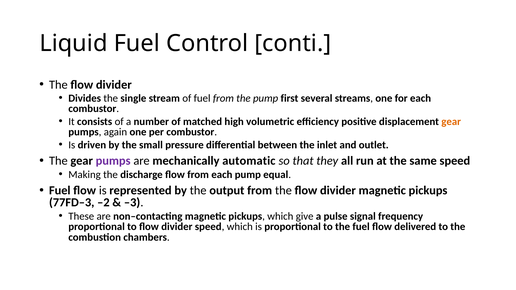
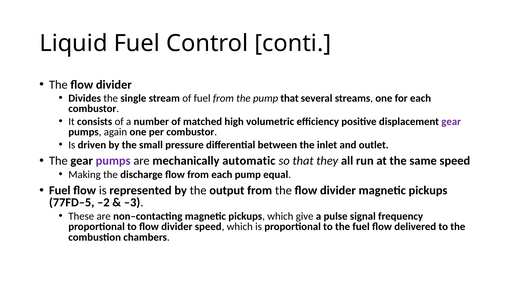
pump first: first -> that (290, 98)
gear colour: orange -> purple (451, 122)
77FD–3: 77FD–3 -> 77FD–5 (72, 203)
